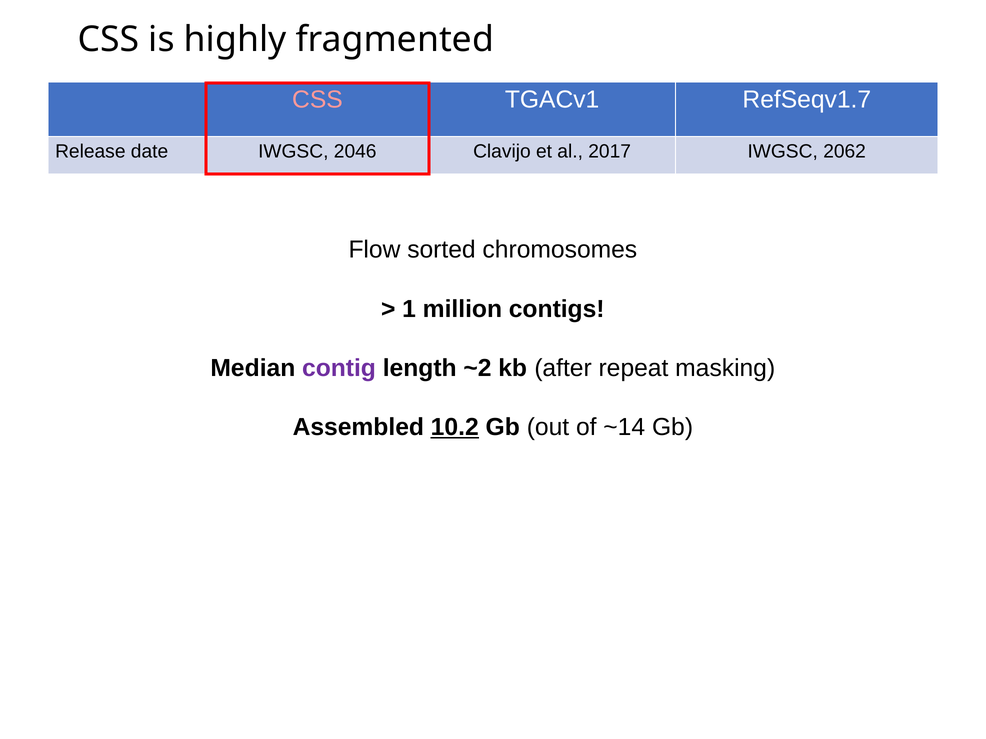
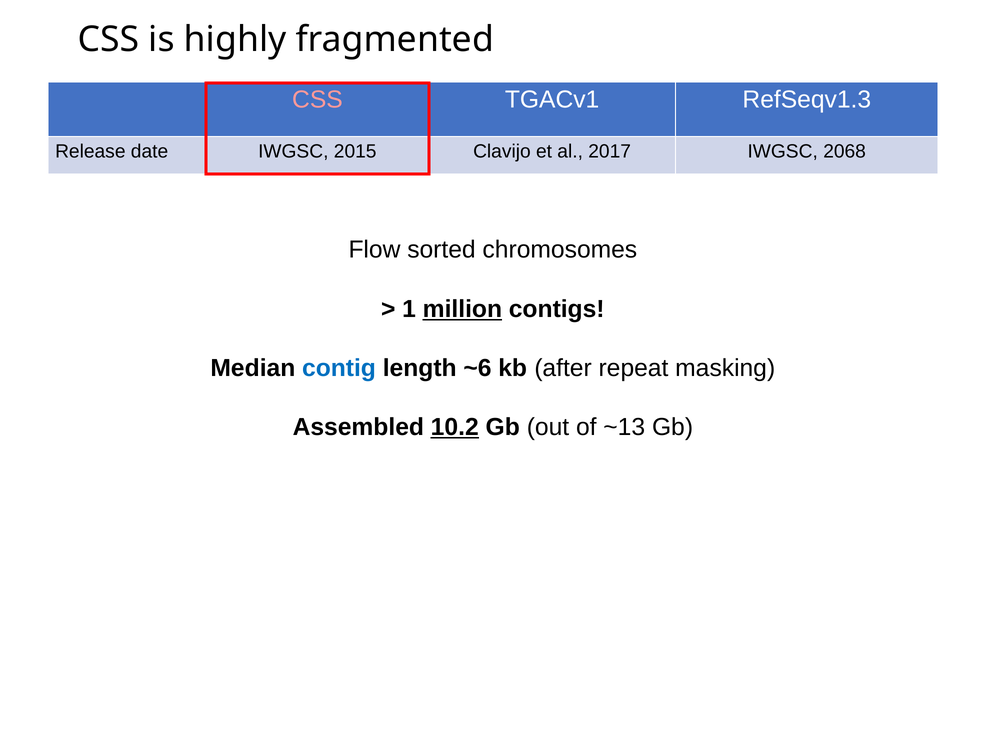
RefSeqv1.7: RefSeqv1.7 -> RefSeqv1.3 (807, 100)
2046: 2046 -> 2015 (355, 151)
2062: 2062 -> 2068 (845, 151)
million underline: none -> present (462, 309)
contig colour: purple -> blue (339, 368)
~2: ~2 -> ~6 (477, 368)
~14: ~14 -> ~13 (624, 427)
